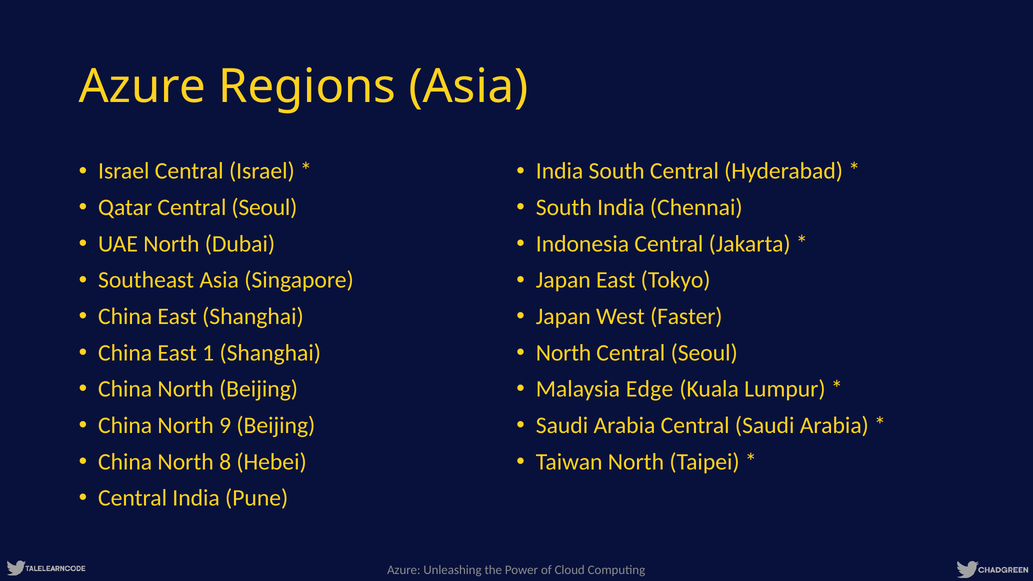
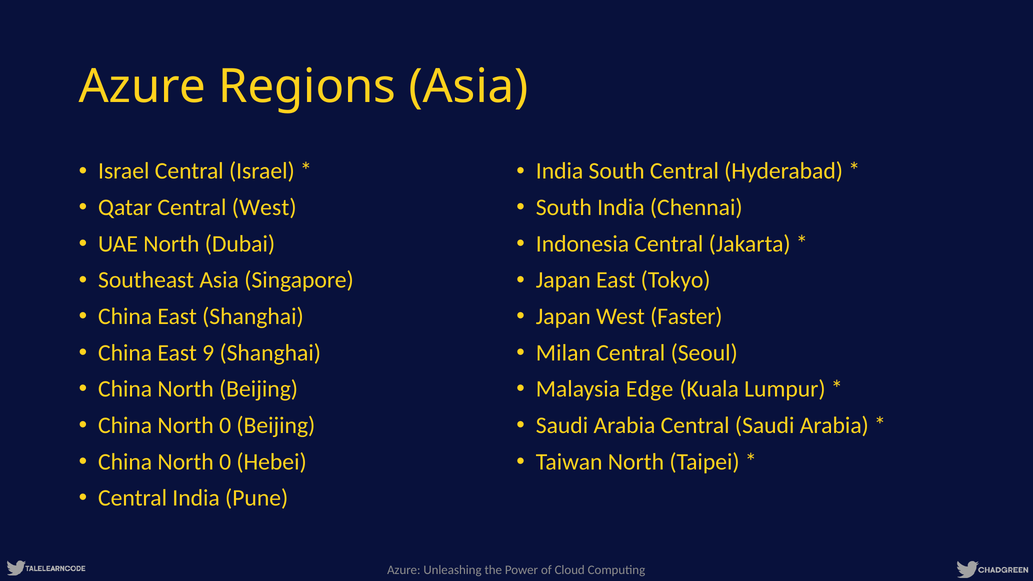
Qatar Central Seoul: Seoul -> West (264, 208)
1: 1 -> 9 (208, 353)
North: North -> Milan (563, 353)
9: 9 -> 0 (225, 425)
8: 8 -> 0 (225, 462)
